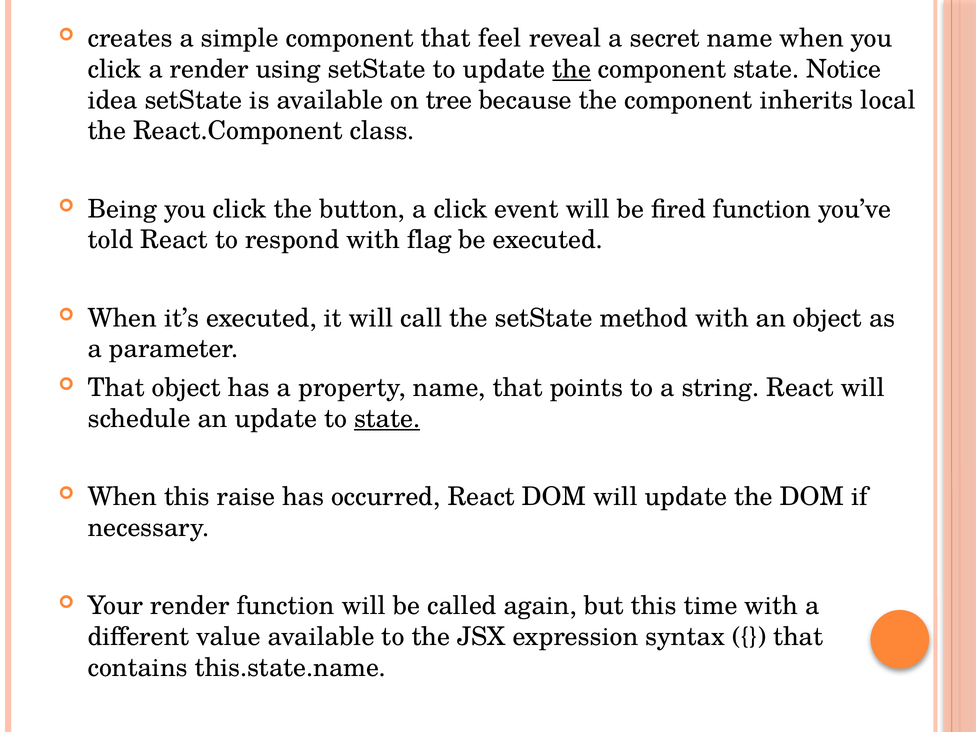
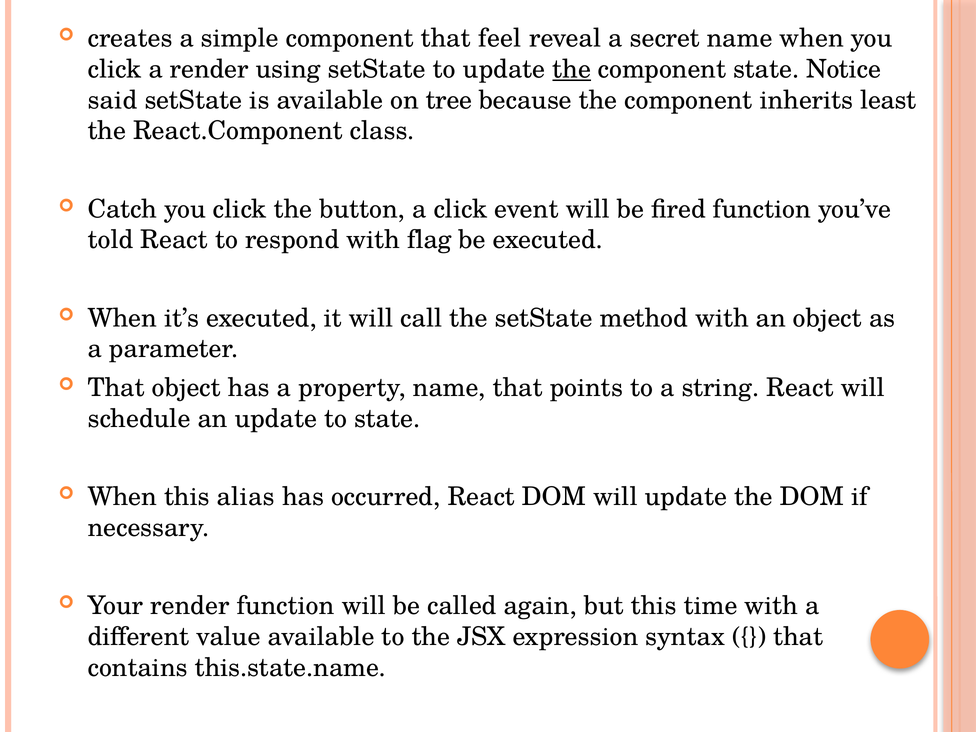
idea: idea -> said (113, 100)
local: local -> least (888, 100)
Being: Being -> Catch (122, 209)
state underline: present -> none (387, 419)
raise: raise -> alias (246, 497)
